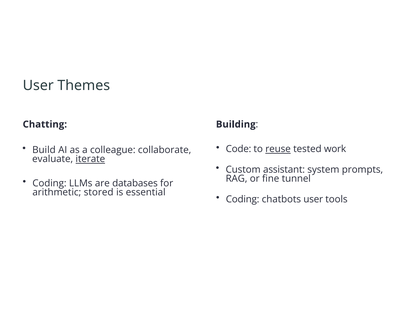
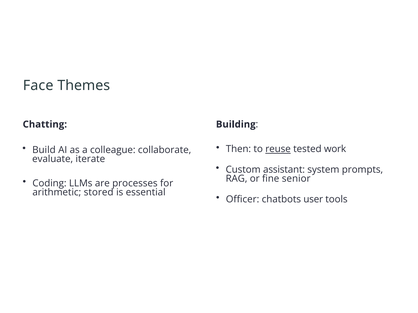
User: User -> Face (38, 86)
Code: Code -> Then (238, 149)
iterate underline: present -> none (90, 159)
tunnel: tunnel -> senior (296, 179)
databases: databases -> processes (135, 184)
Coding: Coding -> Officer (243, 200)
